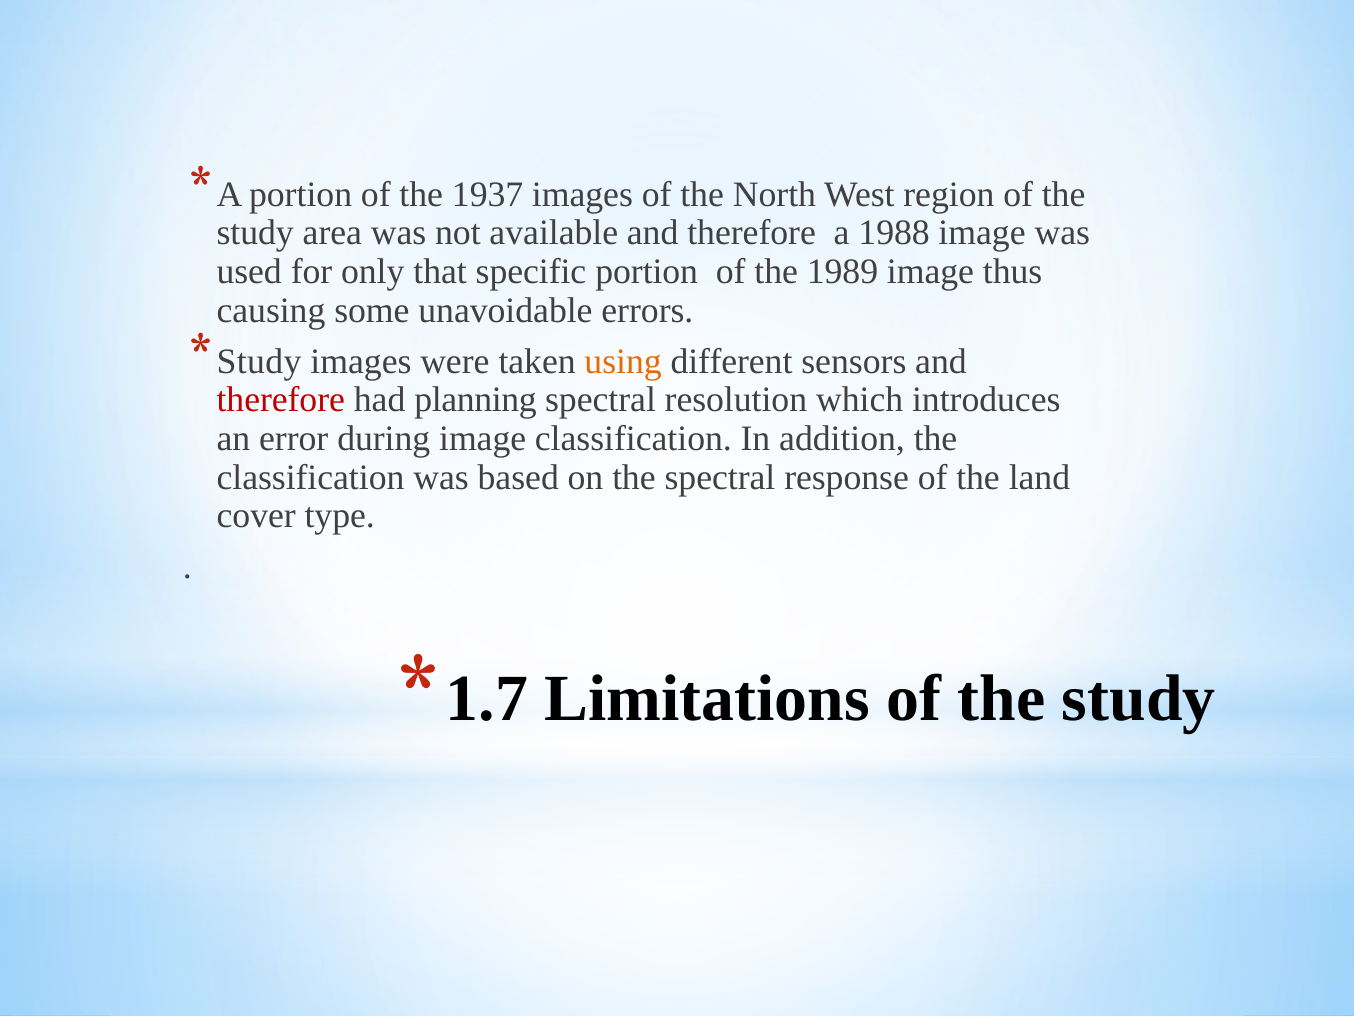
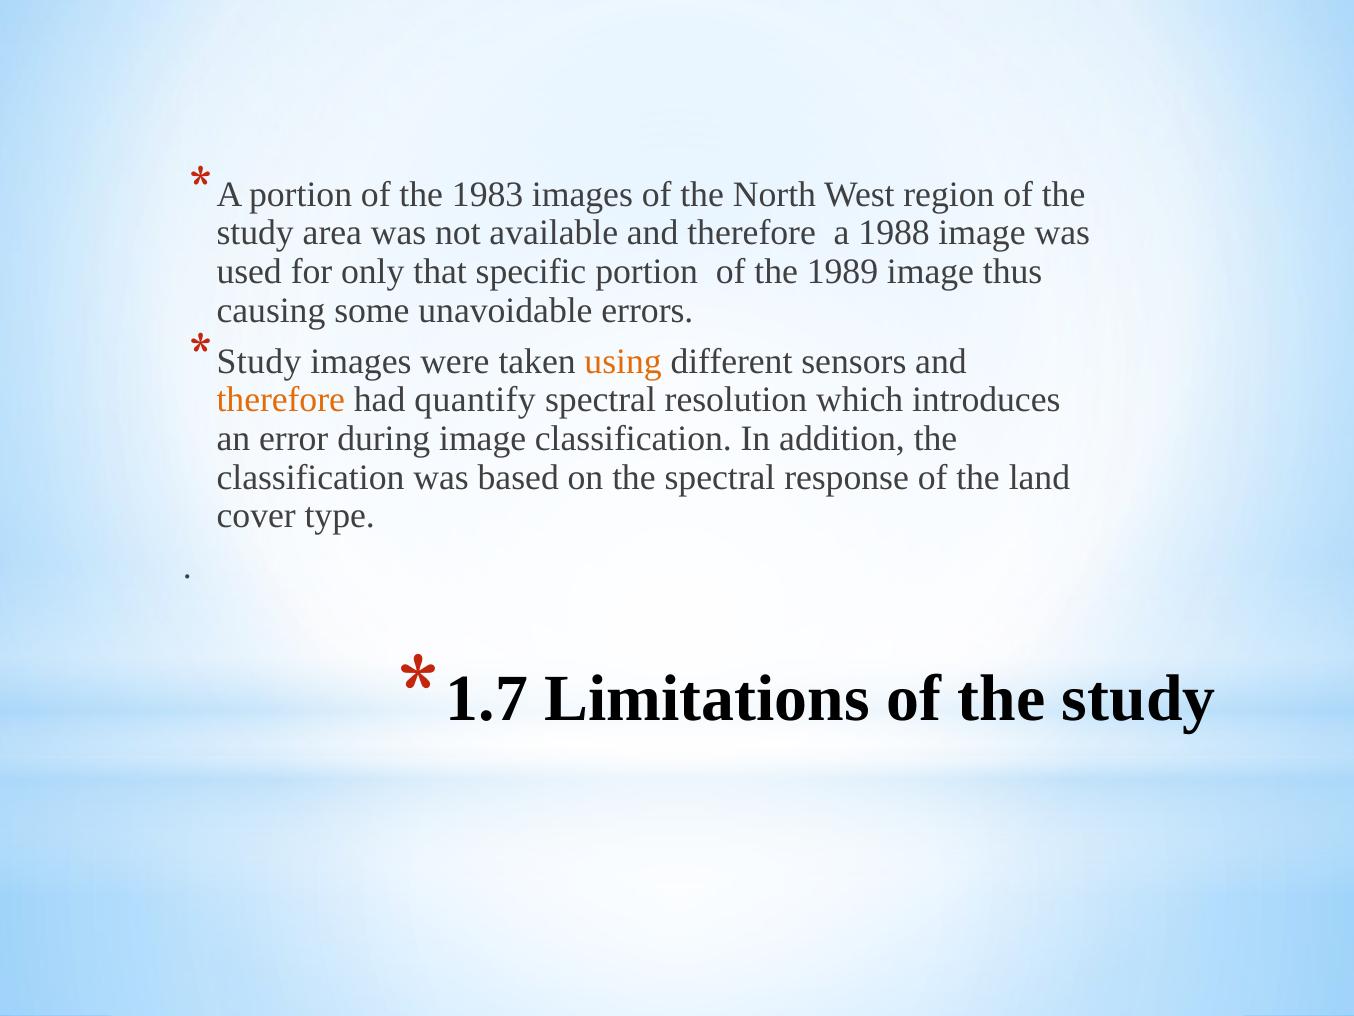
1937: 1937 -> 1983 (488, 194)
therefore colour: red -> orange (281, 400)
planning: planning -> quantify (475, 400)
